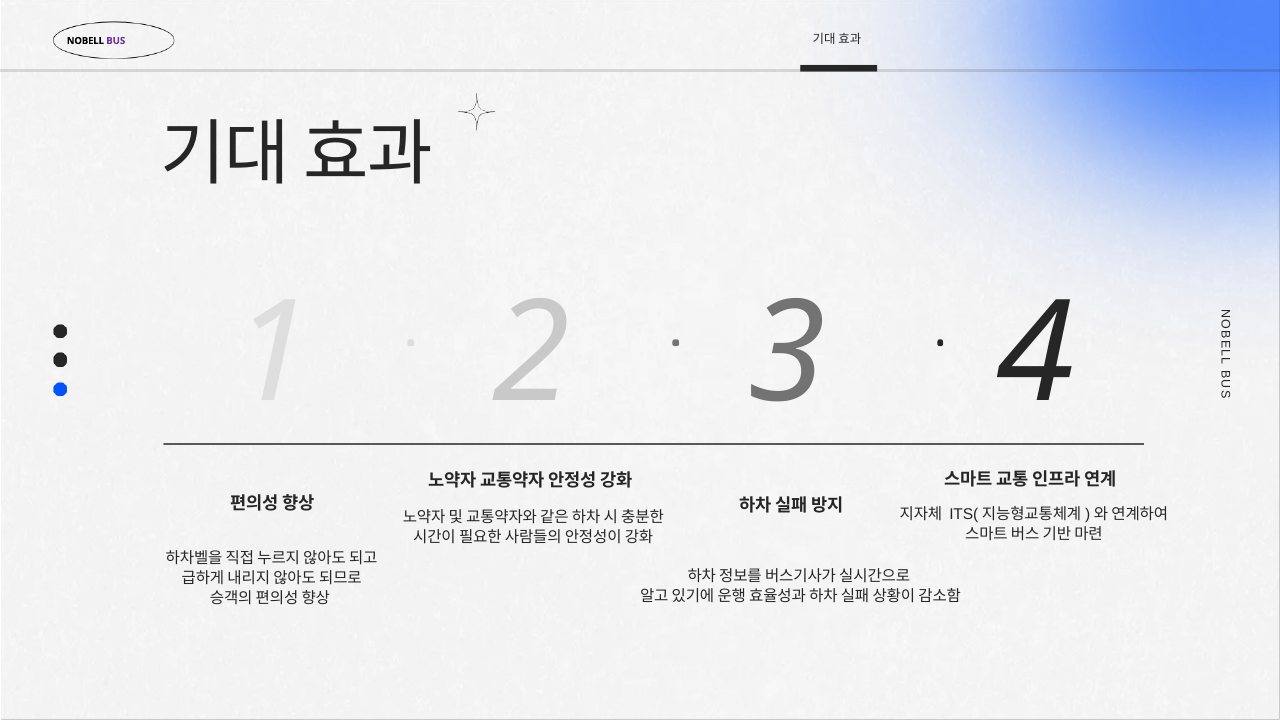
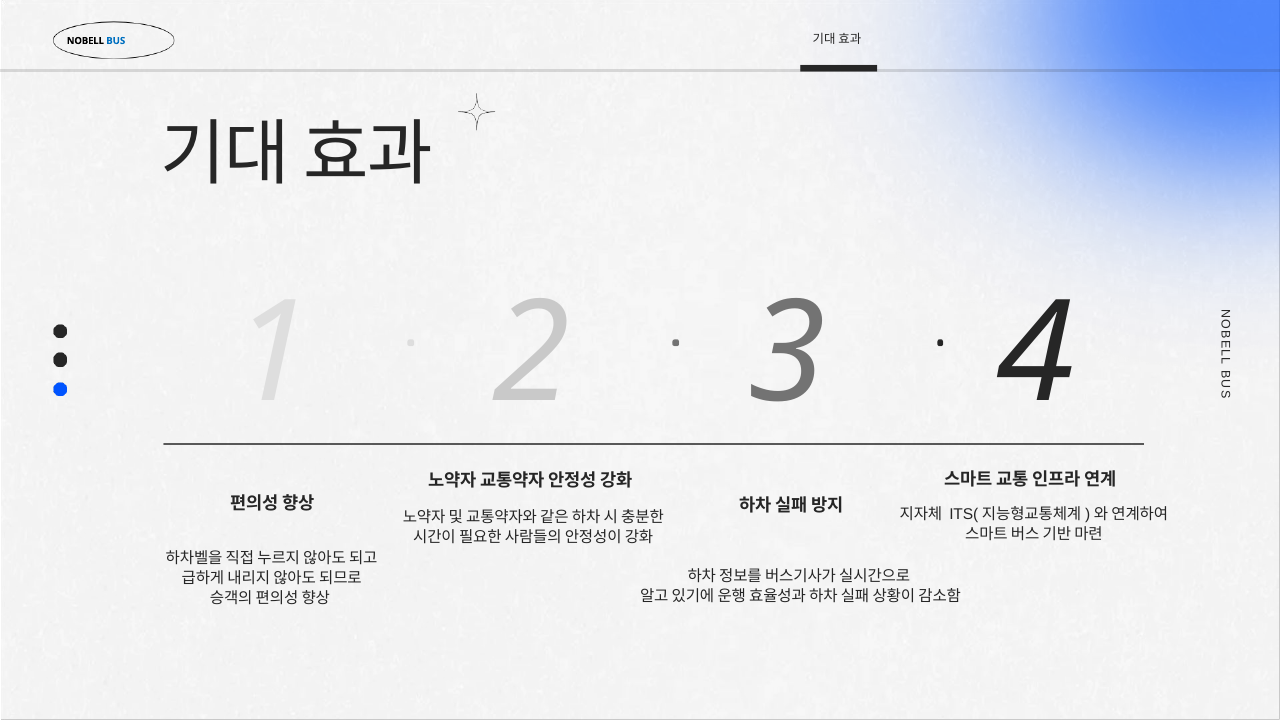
BUS colour: purple -> blue (116, 41)
